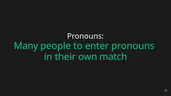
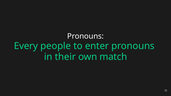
Many: Many -> Every (26, 46)
